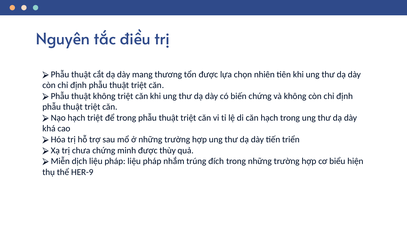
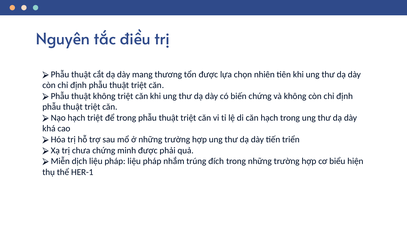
thùy: thùy -> phải (168, 150)
HER-9: HER-9 -> HER-1 (82, 172)
